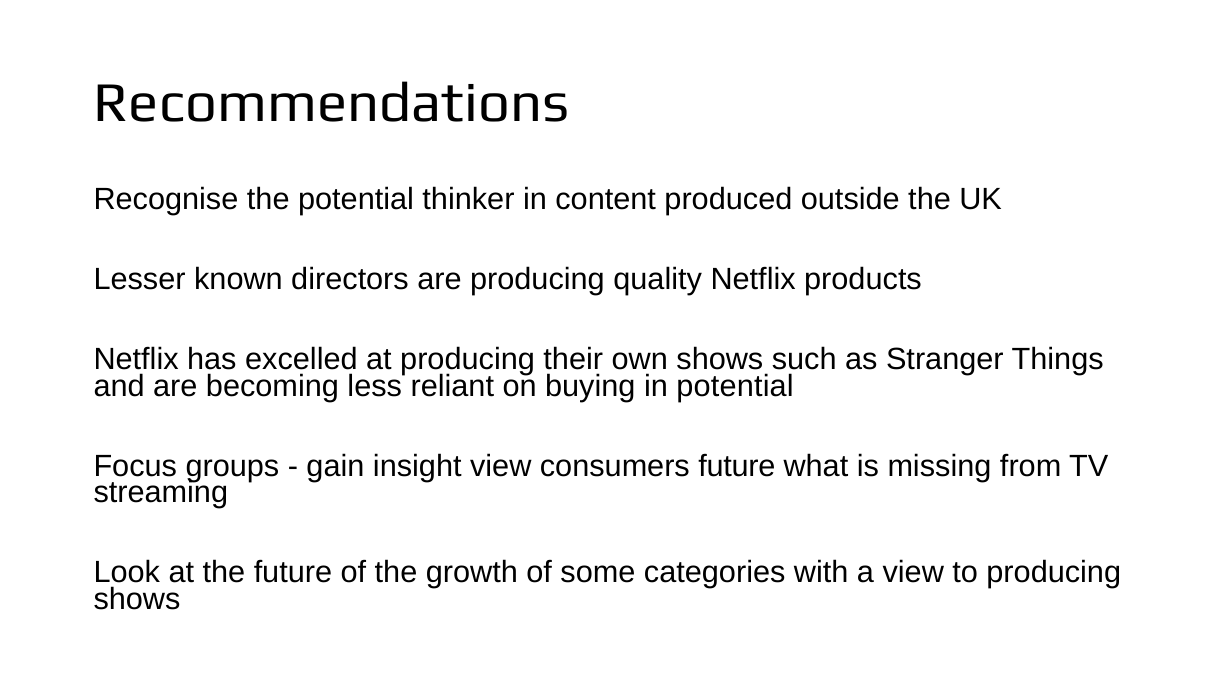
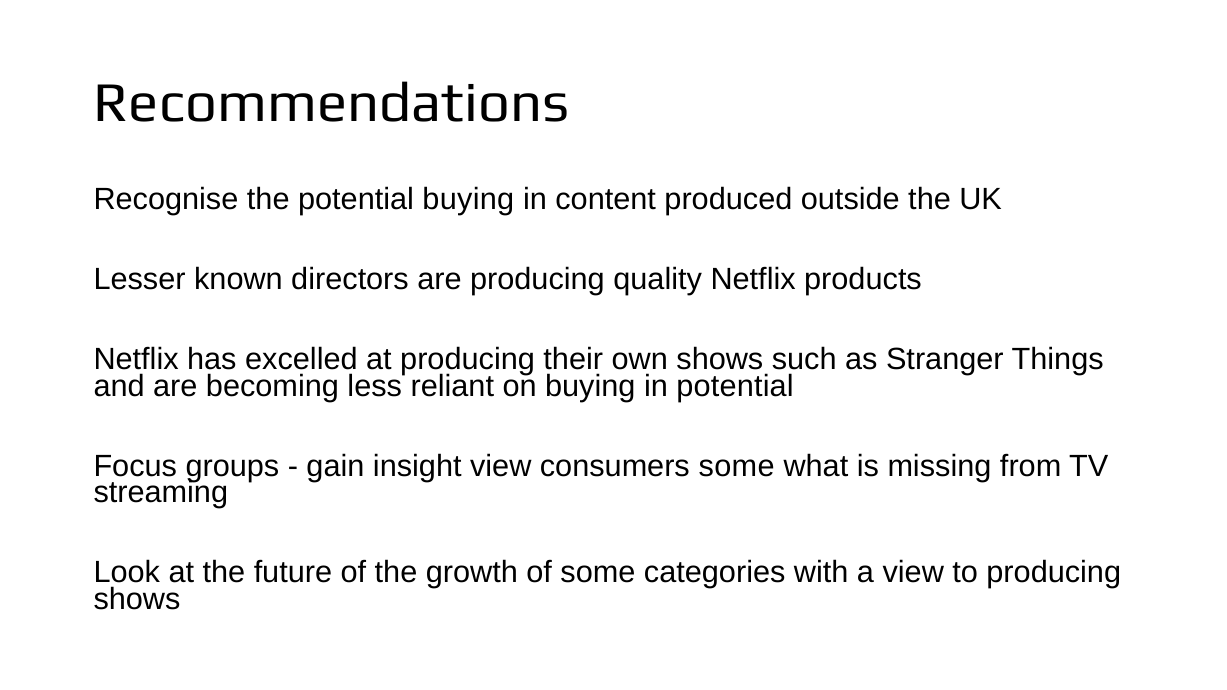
potential thinker: thinker -> buying (468, 199)
consumers future: future -> some (737, 466)
